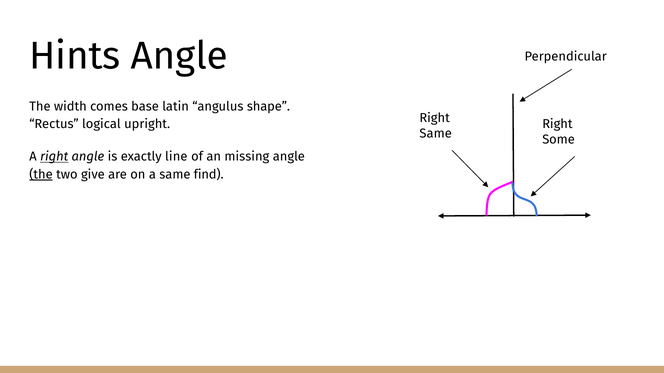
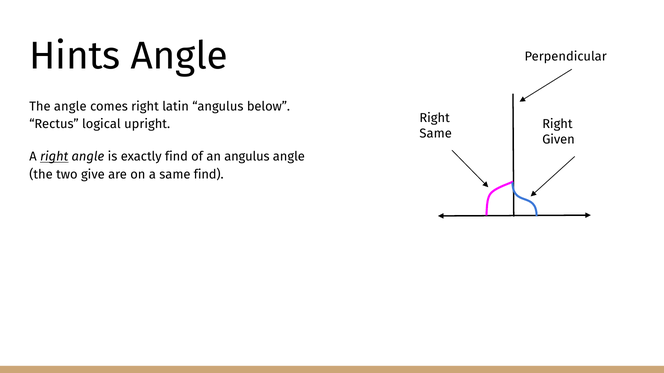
The width: width -> angle (70, 107)
comes base: base -> right (145, 107)
shape: shape -> below (268, 107)
Some: Some -> Given (559, 140)
exactly line: line -> find (176, 157)
an missing: missing -> angulus (247, 157)
the underline: present -> none (41, 175)
